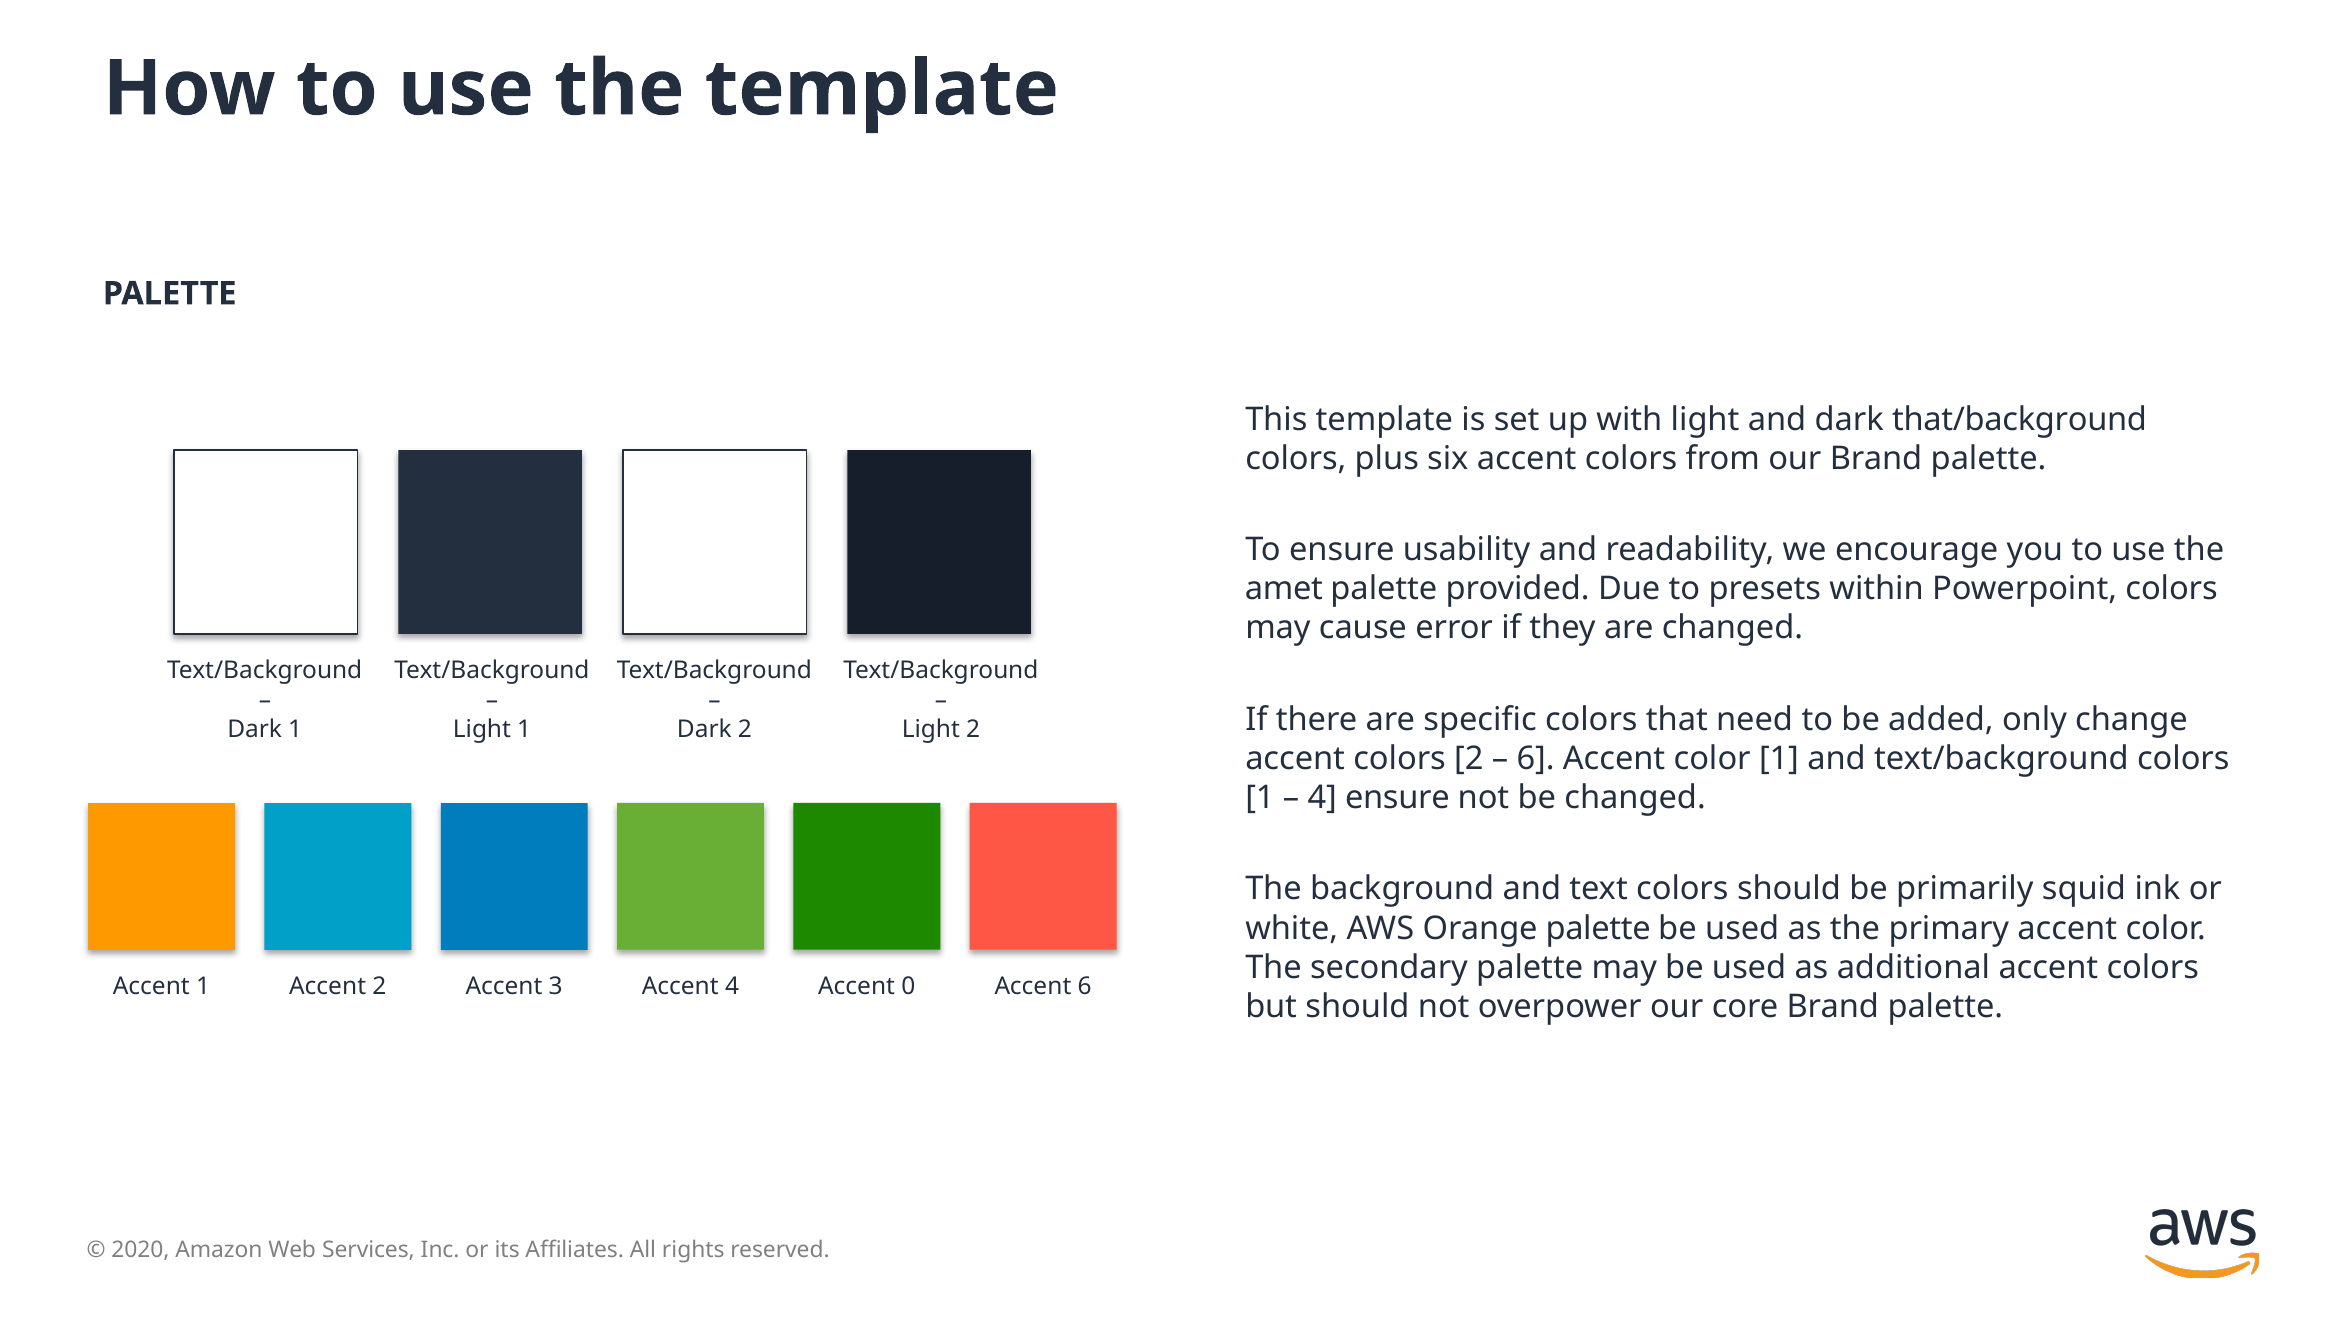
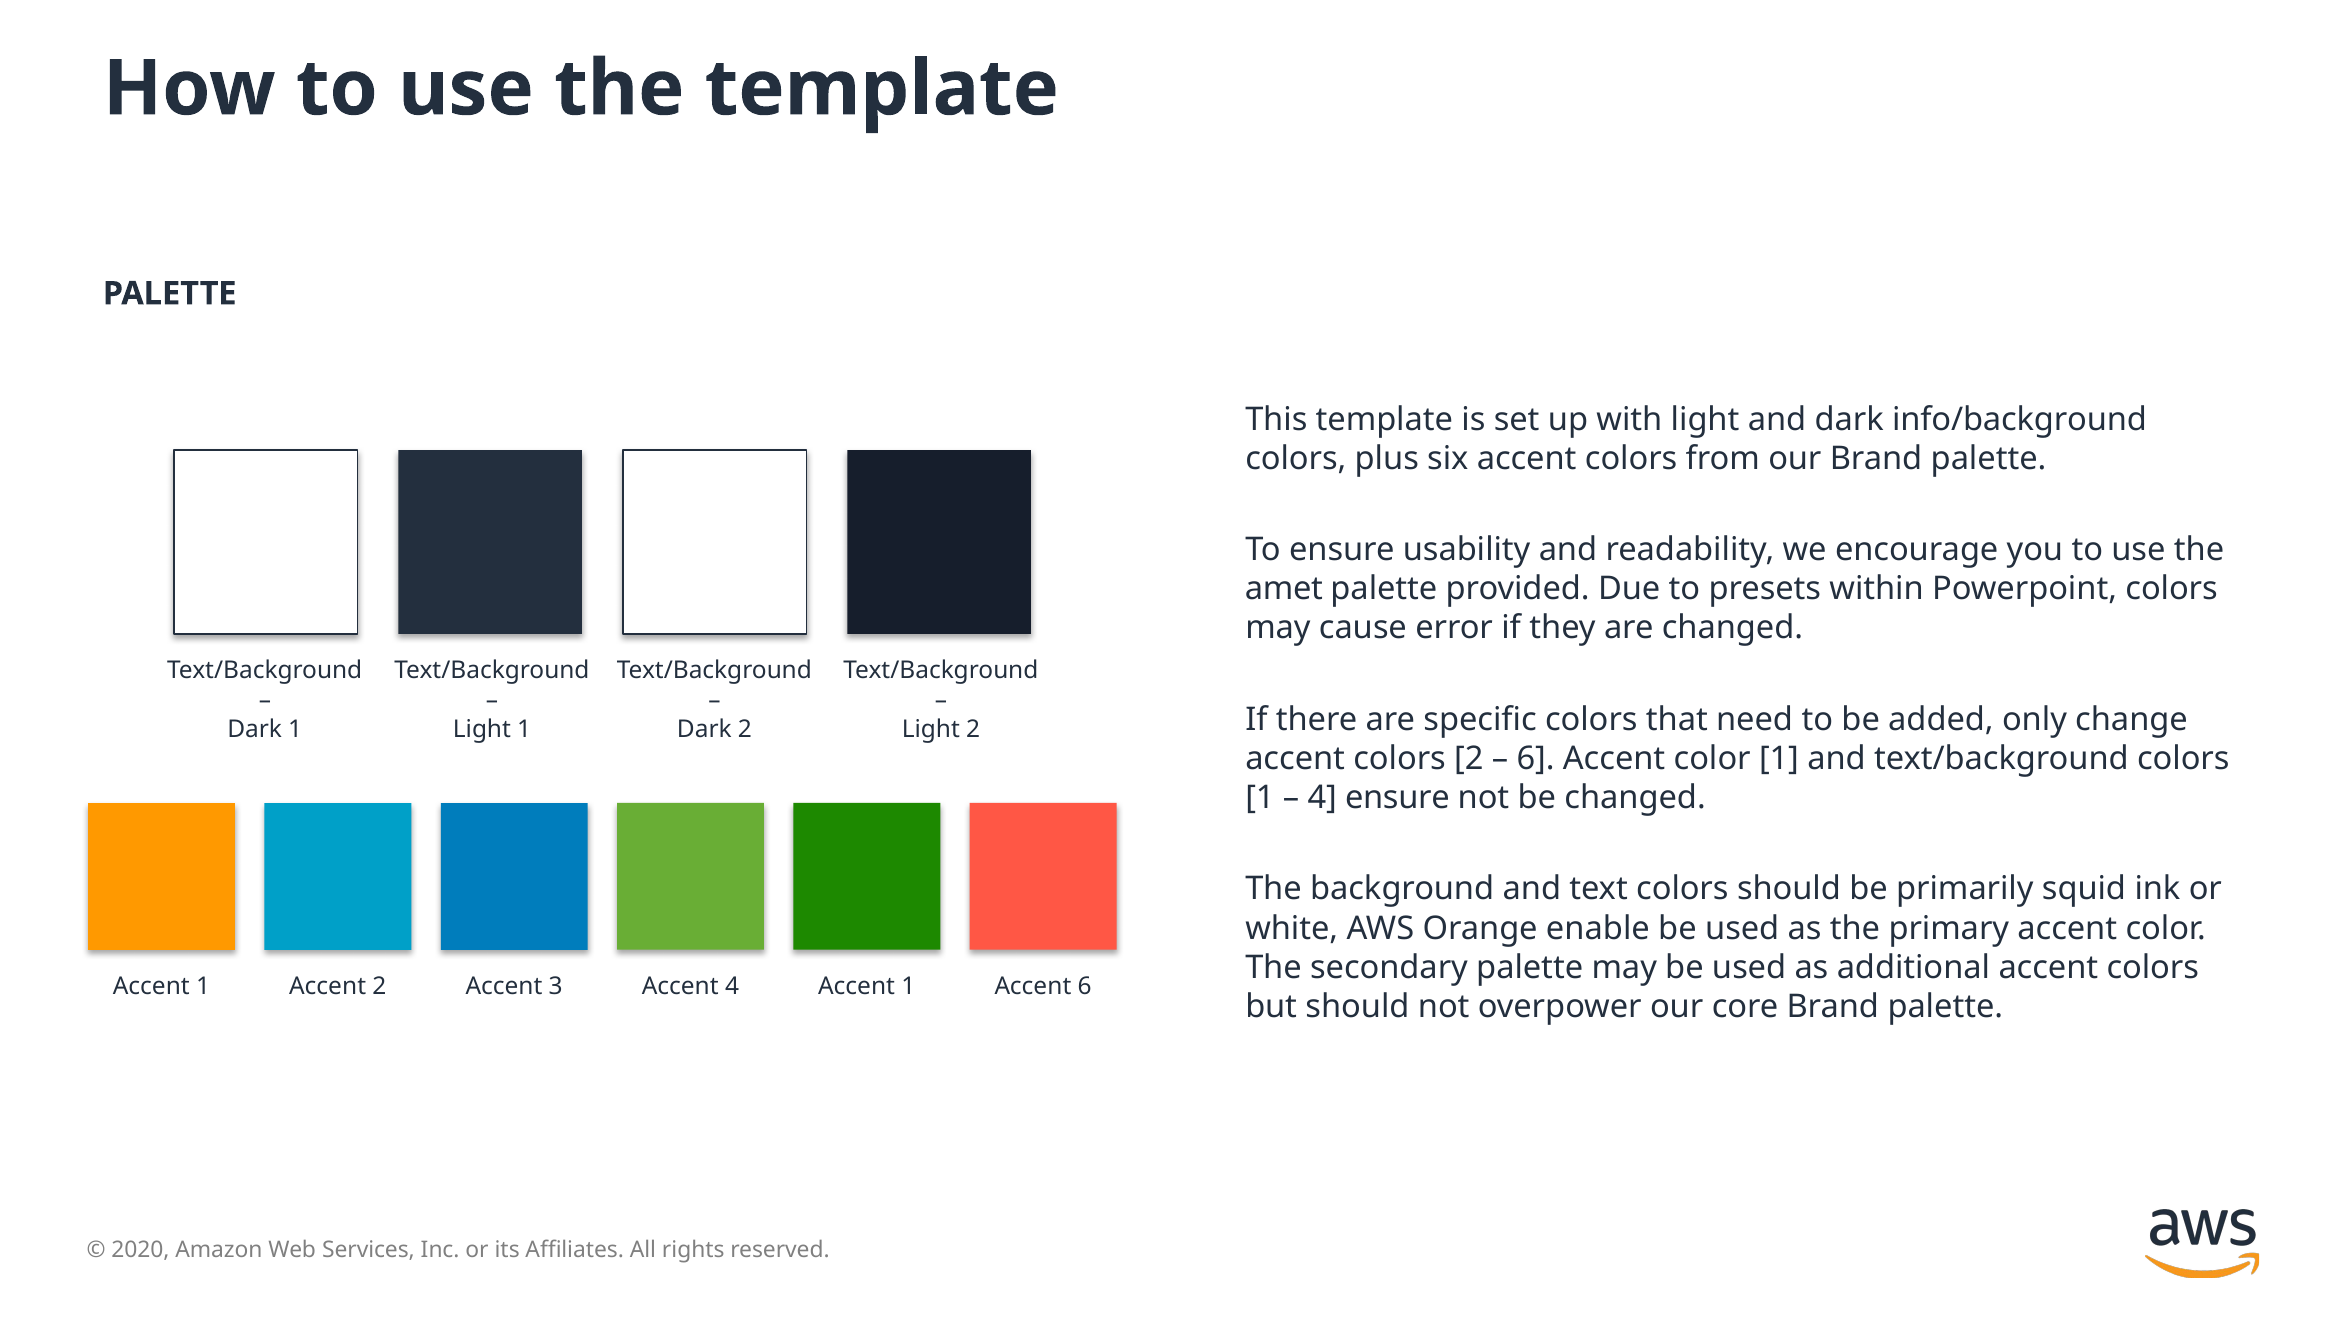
that/background: that/background -> info/background (2019, 419)
Orange palette: palette -> enable (1598, 929)
4 Accent 0: 0 -> 1 (908, 987)
